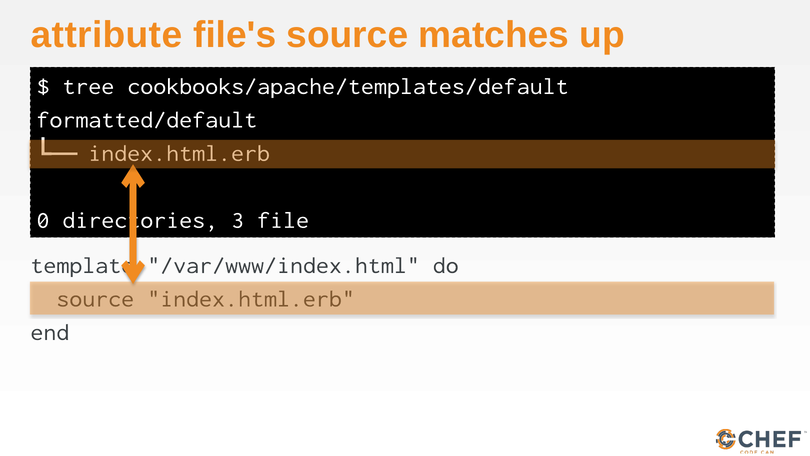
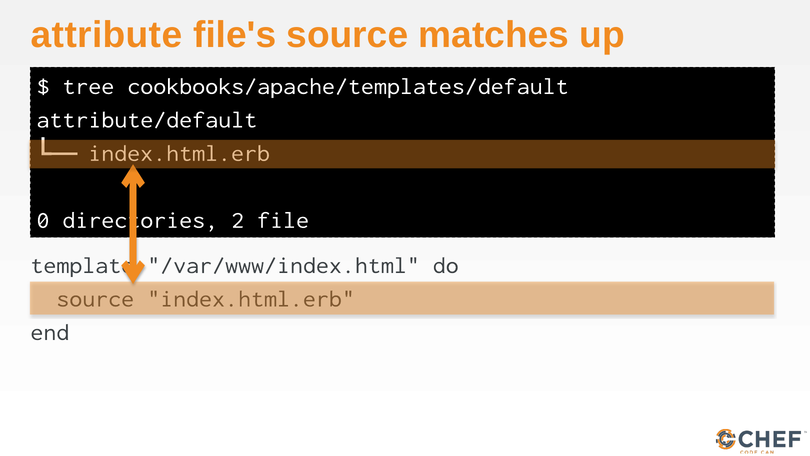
formatted/default: formatted/default -> attribute/default (147, 119)
3: 3 -> 2 (238, 220)
